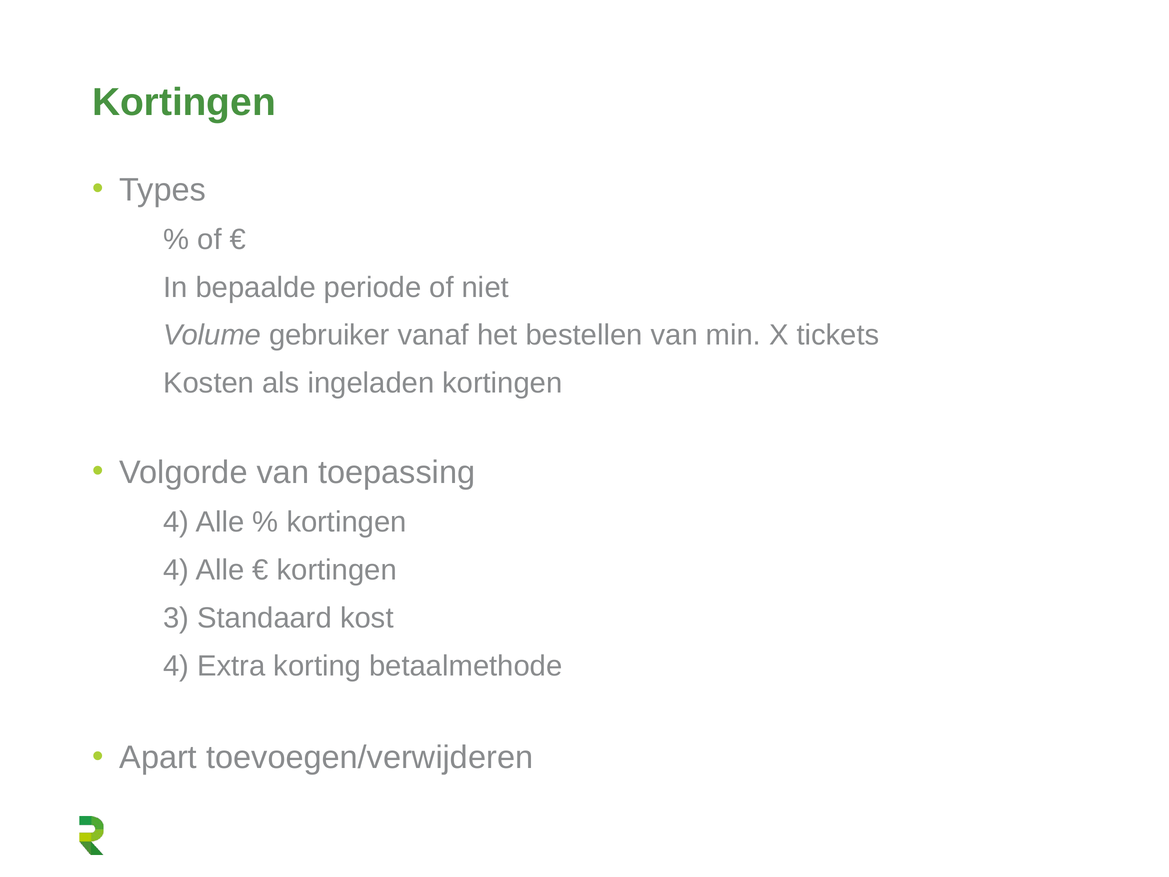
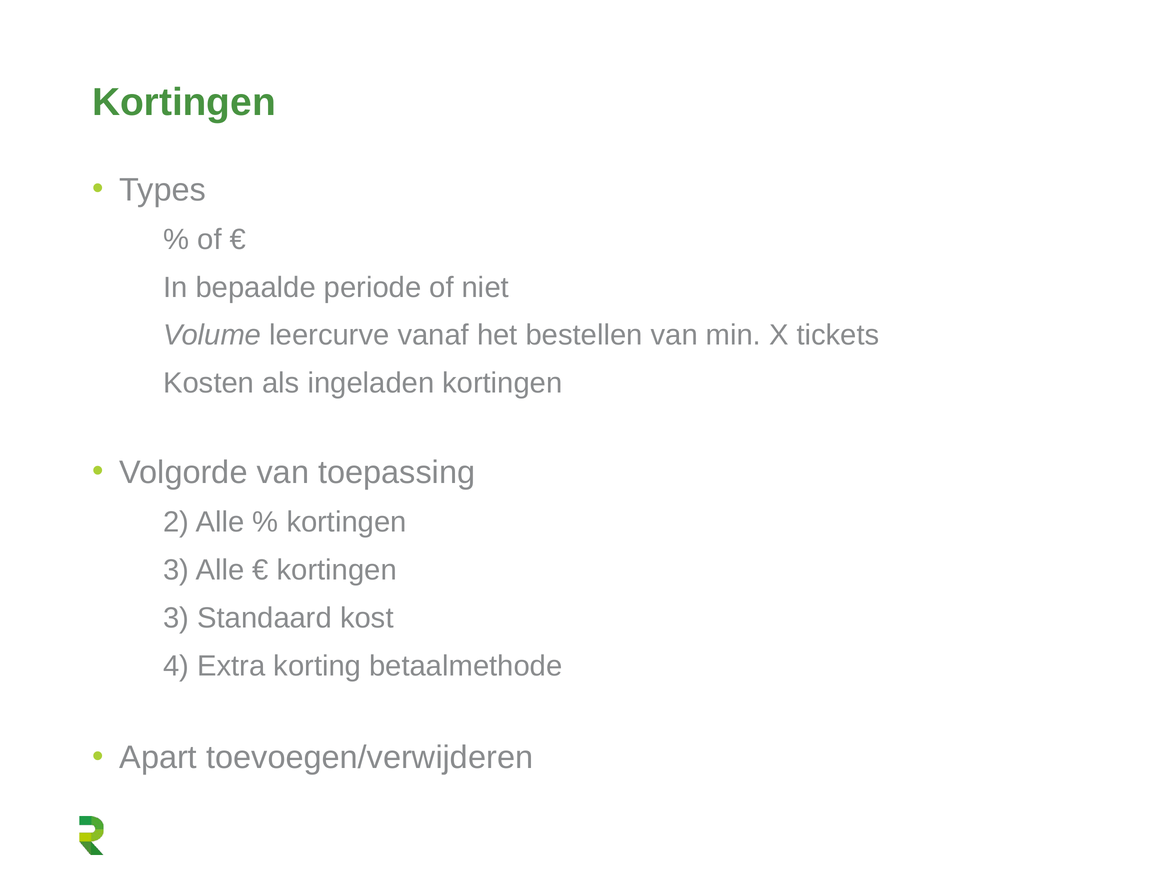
gebruiker: gebruiker -> leercurve (329, 335)
4: 4 -> 2 (176, 522)
4: 4 -> 3 (176, 570)
